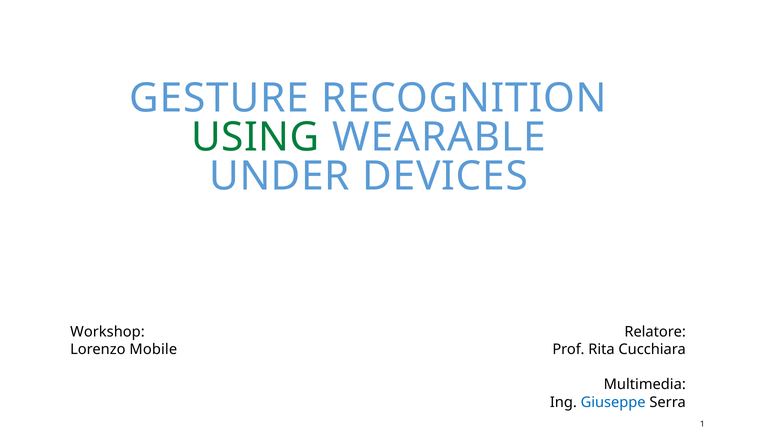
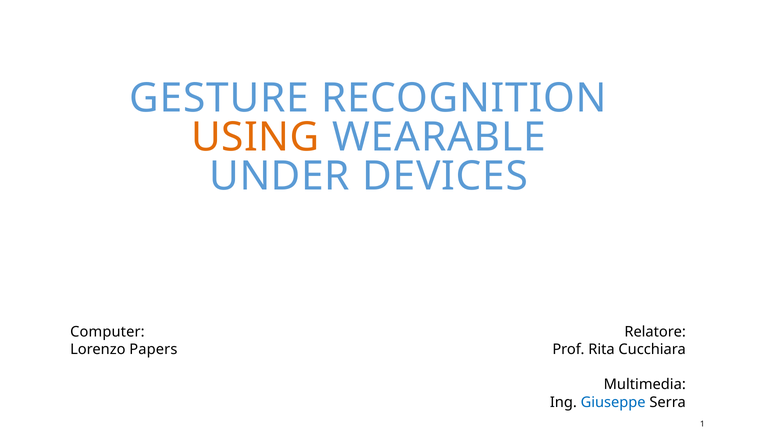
USING colour: green -> orange (255, 137)
Workshop: Workshop -> Computer (107, 331)
Mobile: Mobile -> Papers (153, 349)
